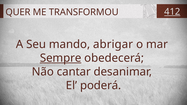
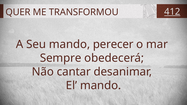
abrigar: abrigar -> perecer (113, 44)
Sempre underline: present -> none (61, 58)
El poderá: poderá -> mando (101, 86)
